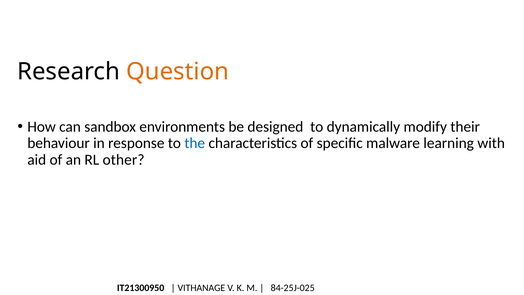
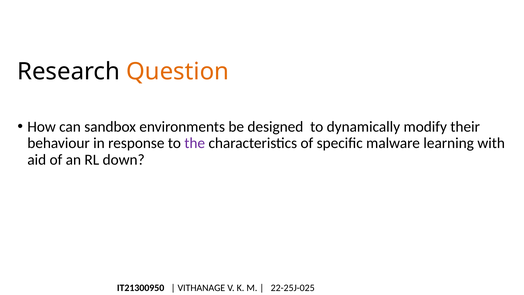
the colour: blue -> purple (195, 143)
other: other -> down (124, 160)
84-25J-025: 84-25J-025 -> 22-25J-025 (293, 288)
